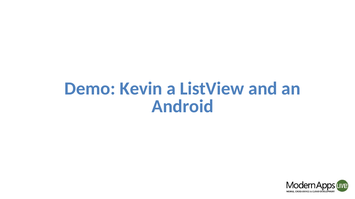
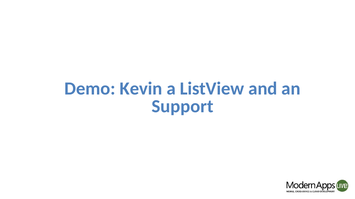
Android: Android -> Support (183, 107)
